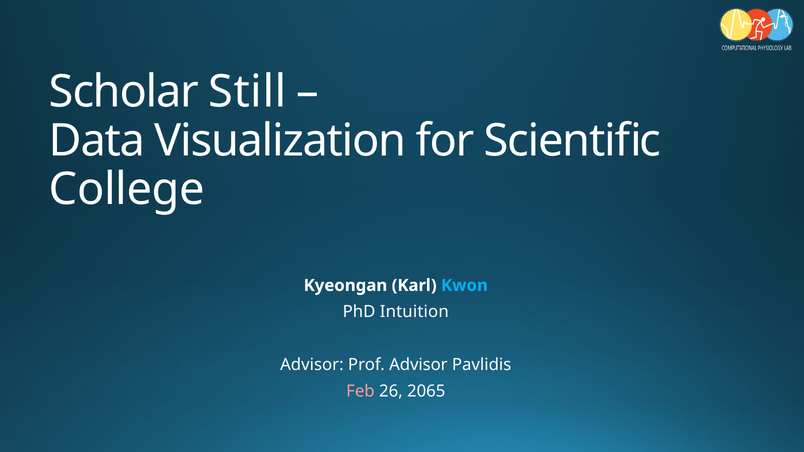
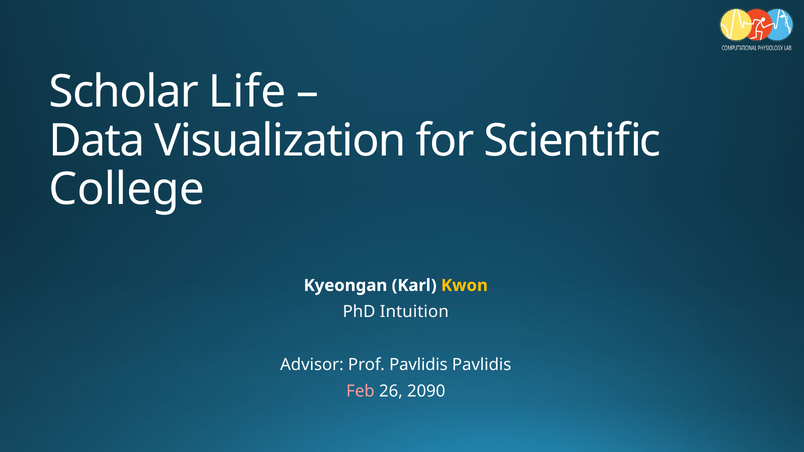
Still: Still -> Life (247, 92)
Kwon colour: light blue -> yellow (464, 286)
Prof Advisor: Advisor -> Pavlidis (418, 365)
2065: 2065 -> 2090 (426, 391)
